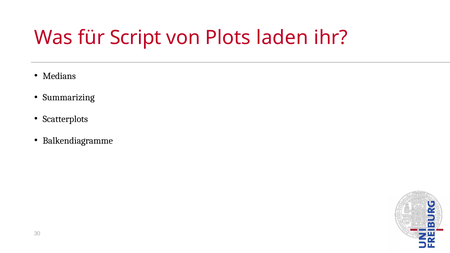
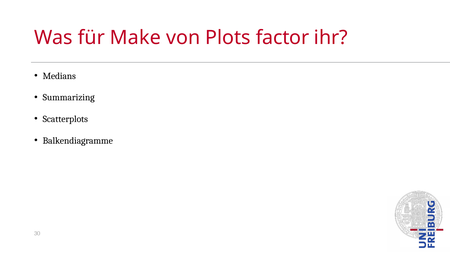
Script: Script -> Make (135, 38)
laden: laden -> factor (282, 38)
